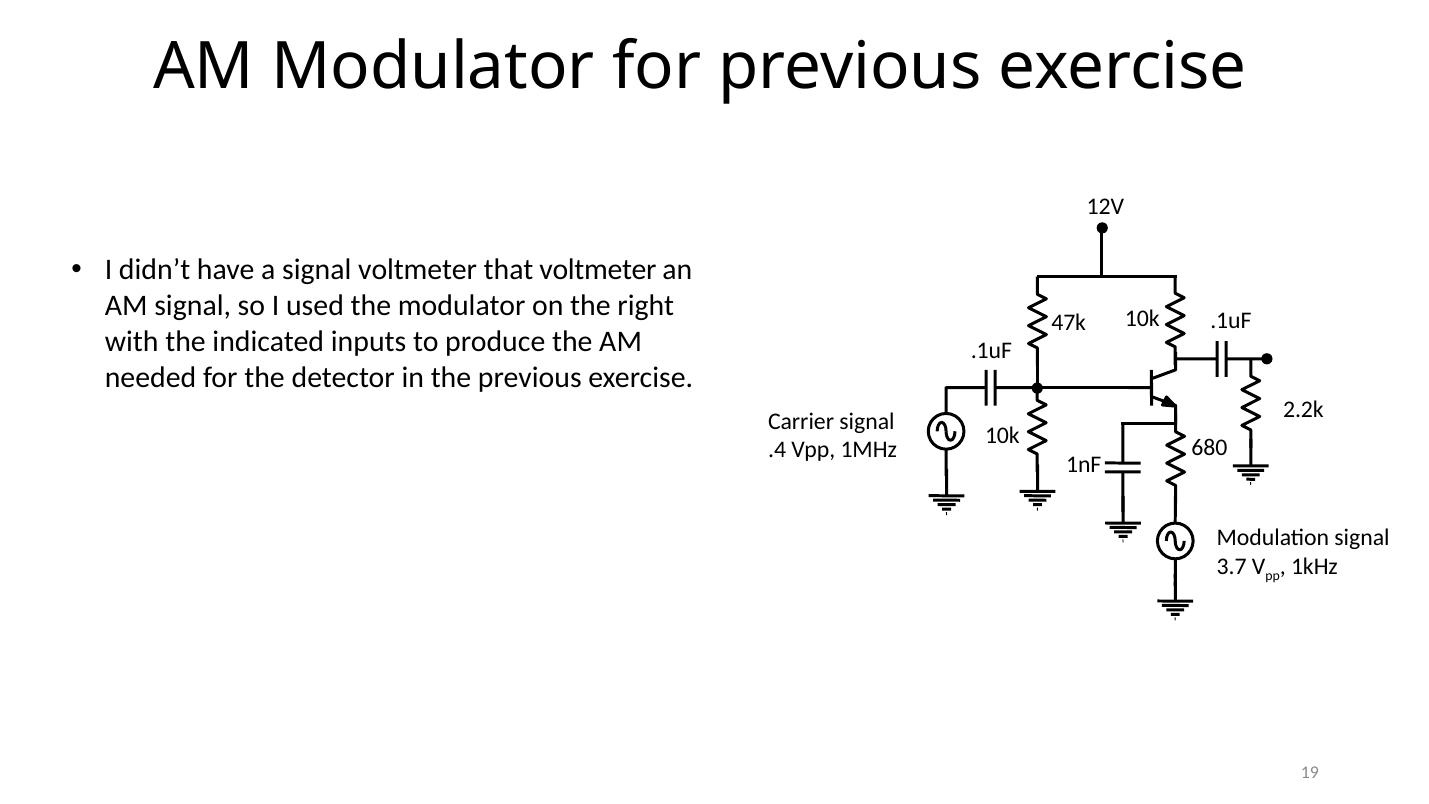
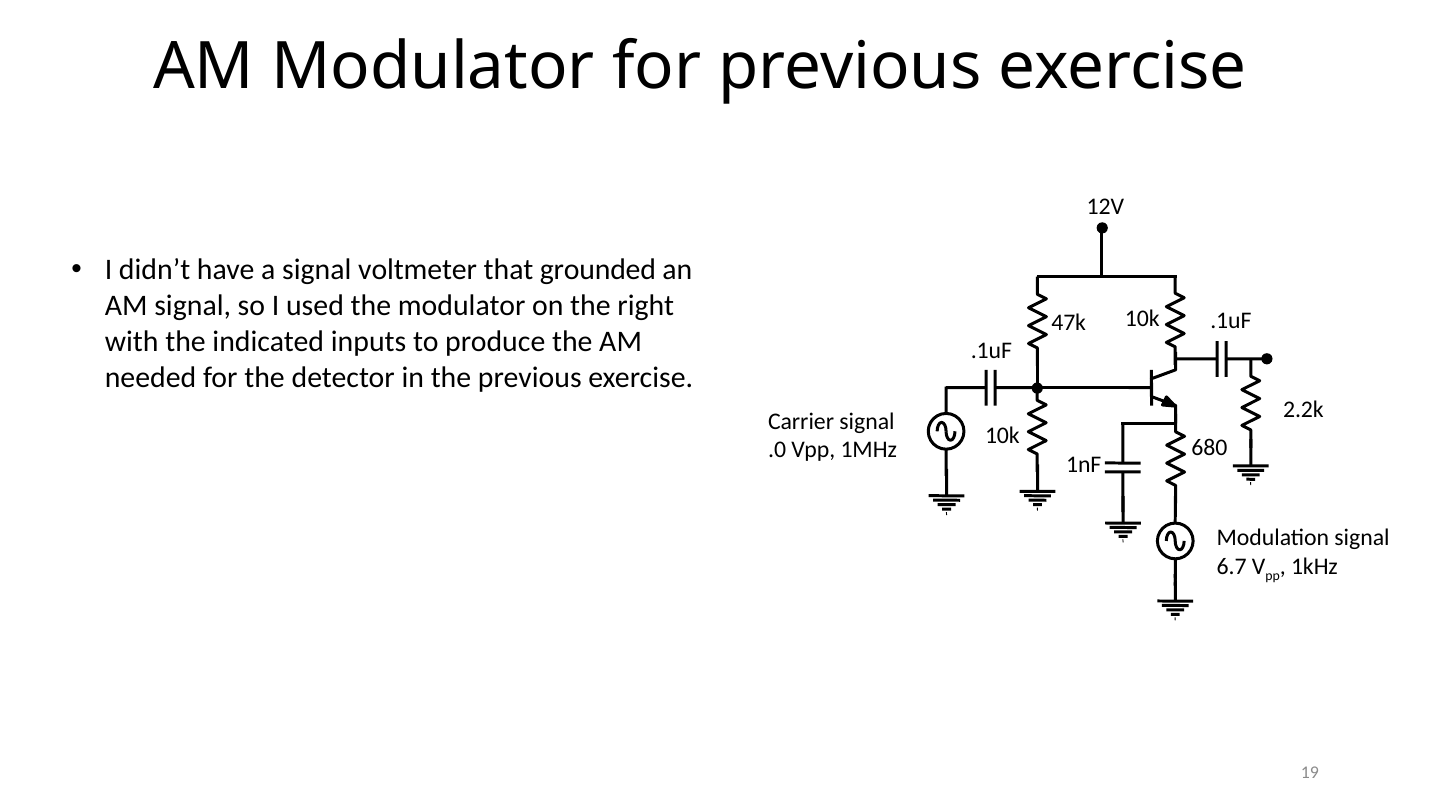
that voltmeter: voltmeter -> grounded (598, 270)
.4: .4 -> .0 (777, 450)
3.7: 3.7 -> 6.7 (1232, 566)
